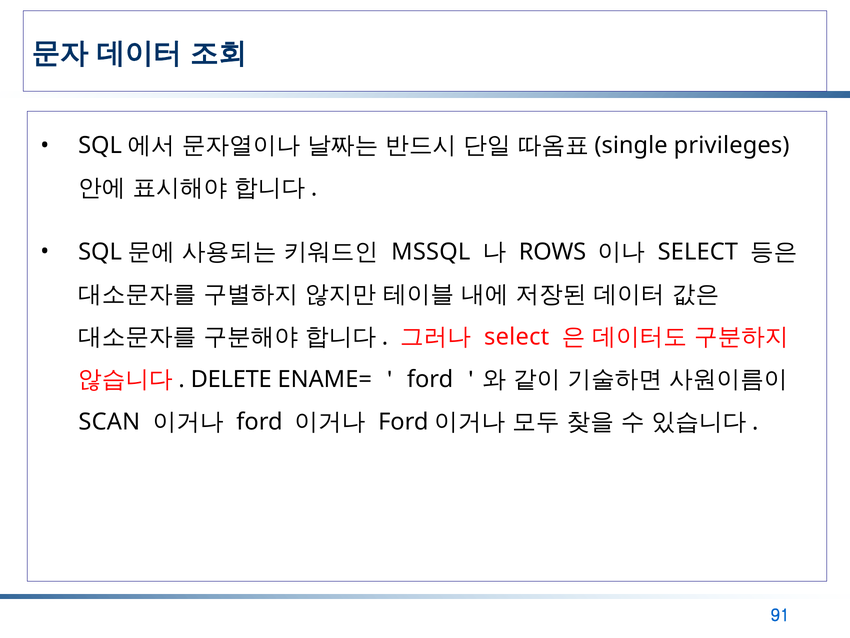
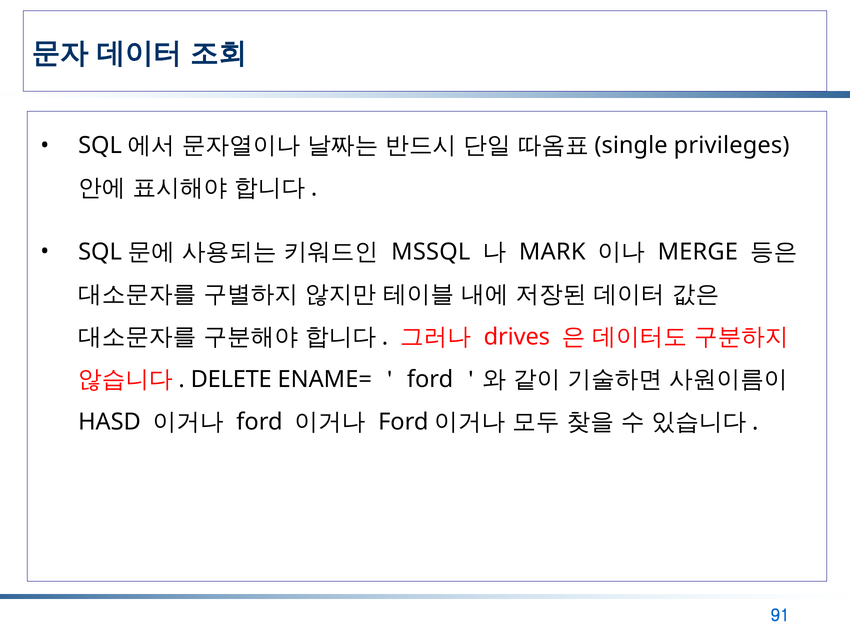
ROWS: ROWS -> MARK (552, 252)
SELECT: SELECT -> MERGE (698, 252)
select: select -> drives (517, 337)
SCAN: SCAN -> HASD (109, 422)
